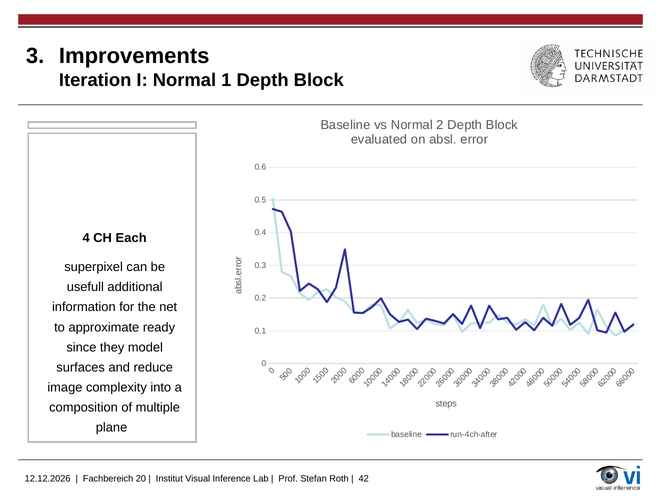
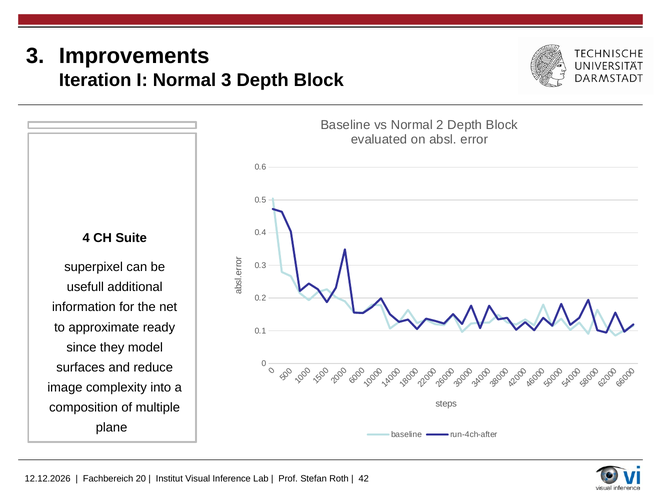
Normal 1: 1 -> 3 (226, 80)
Each: Each -> Suite (131, 238)
